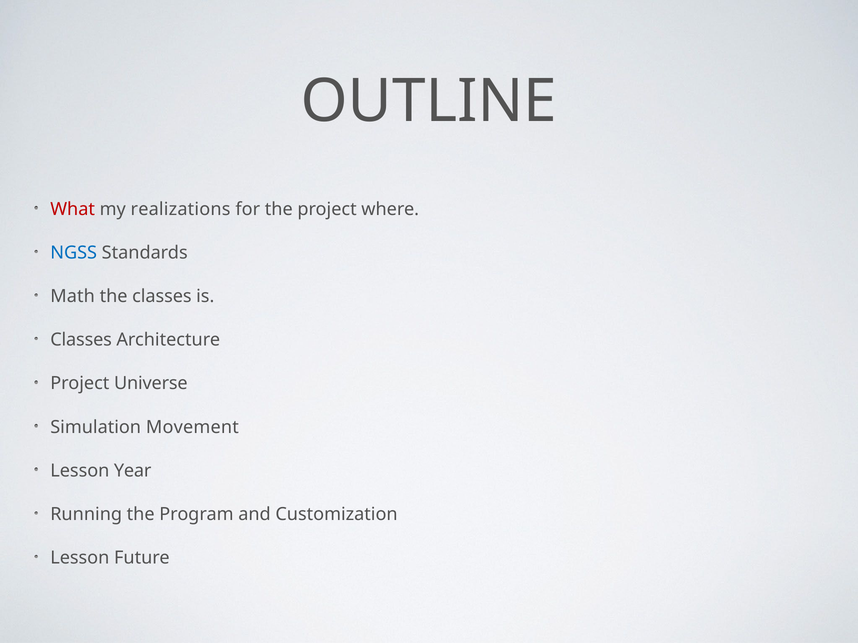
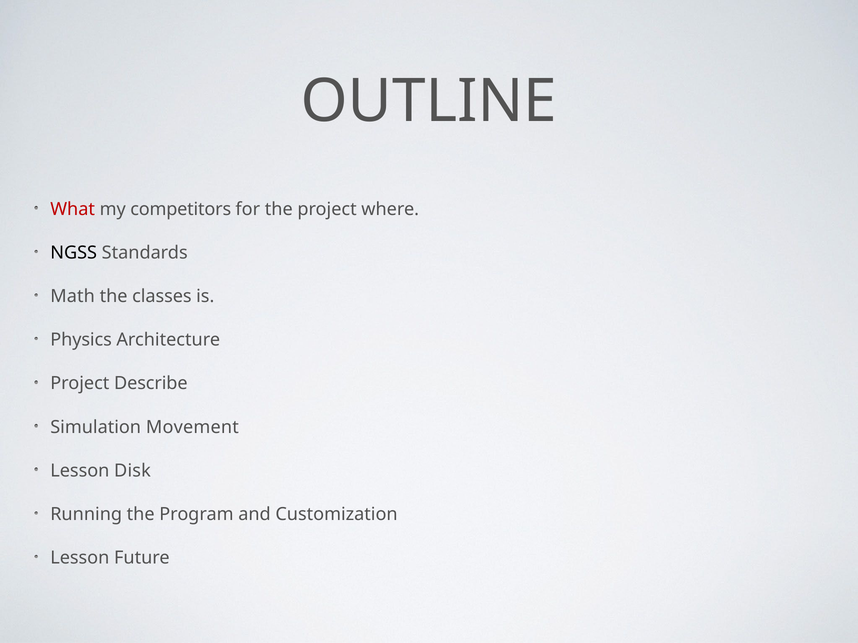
realizations: realizations -> competitors (181, 209)
NGSS colour: blue -> black (74, 253)
Classes: Classes -> Physics (81, 340)
Universe: Universe -> Describe (151, 384)
Year: Year -> Disk (132, 471)
